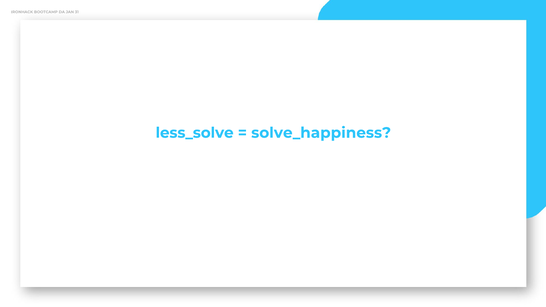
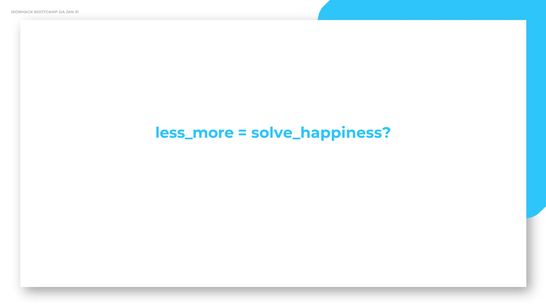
less_solve: less_solve -> less_more (195, 133)
